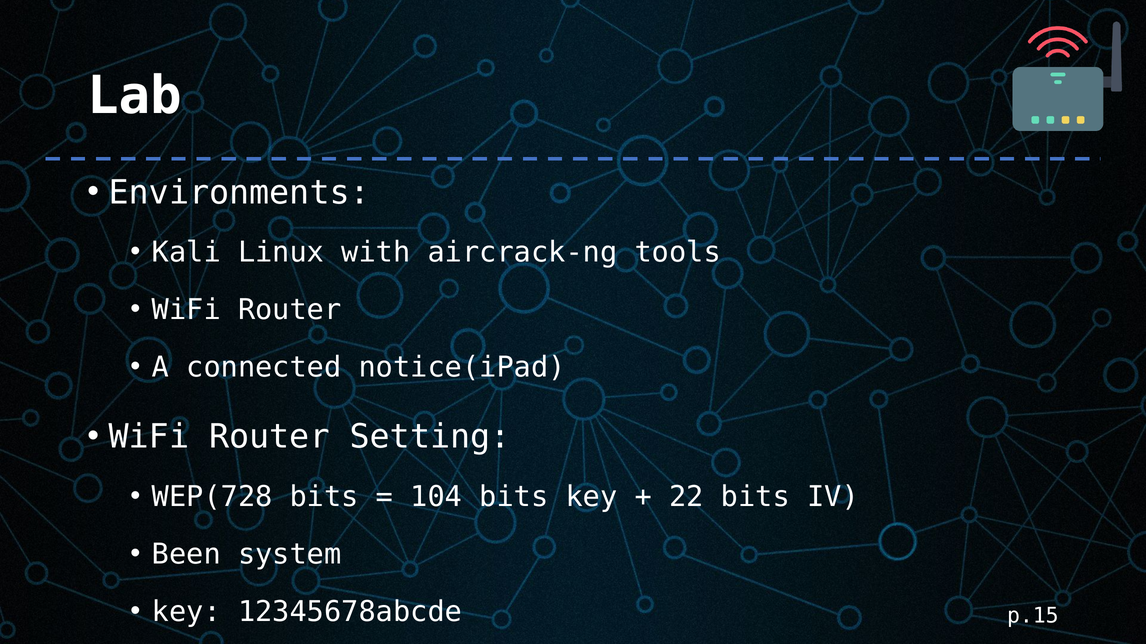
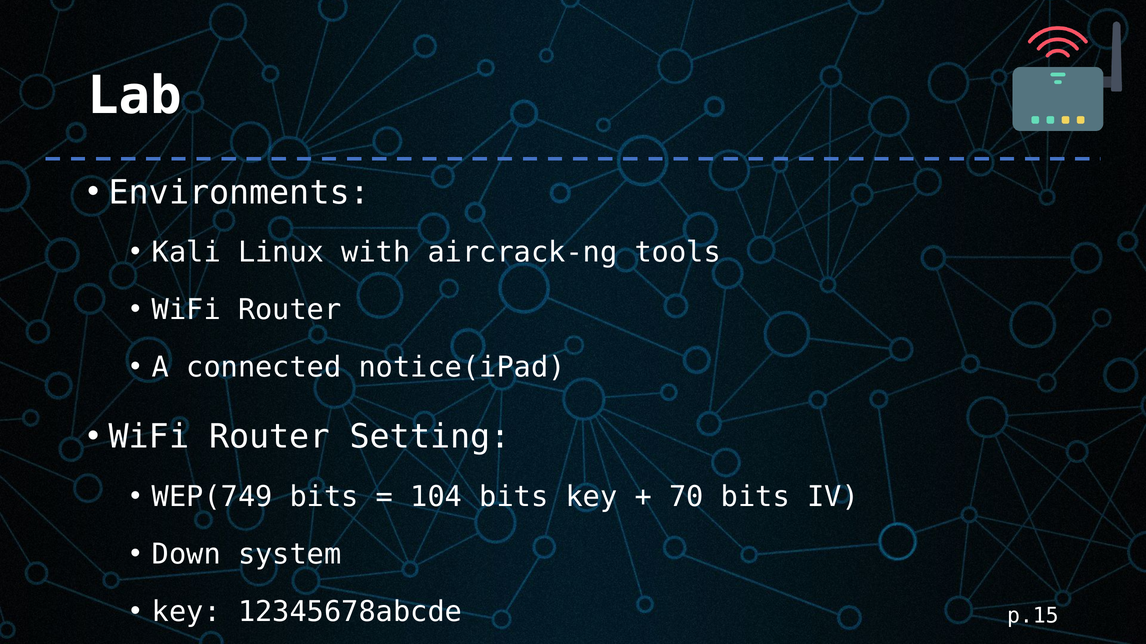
WEP(728: WEP(728 -> WEP(749 (212, 497)
22: 22 -> 70 (686, 497)
Been: Been -> Down (186, 555)
